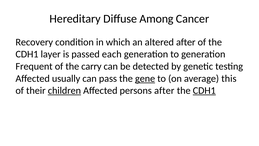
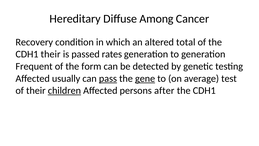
altered after: after -> total (186, 42)
CDH1 layer: layer -> their (51, 54)
each: each -> rates (112, 54)
carry: carry -> form (91, 66)
pass underline: none -> present (108, 78)
this: this -> test (229, 78)
CDH1 underline: present -> none (204, 90)
